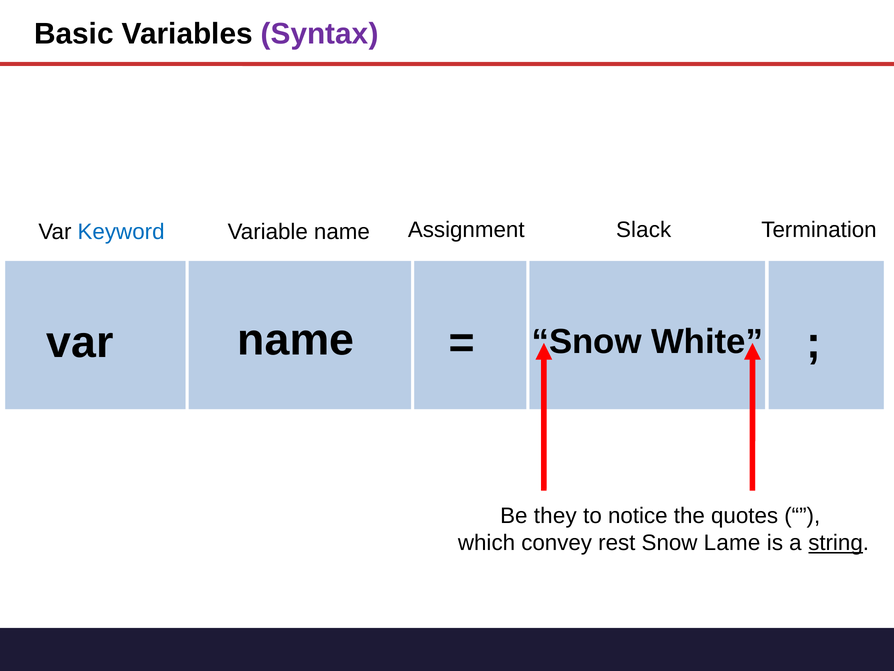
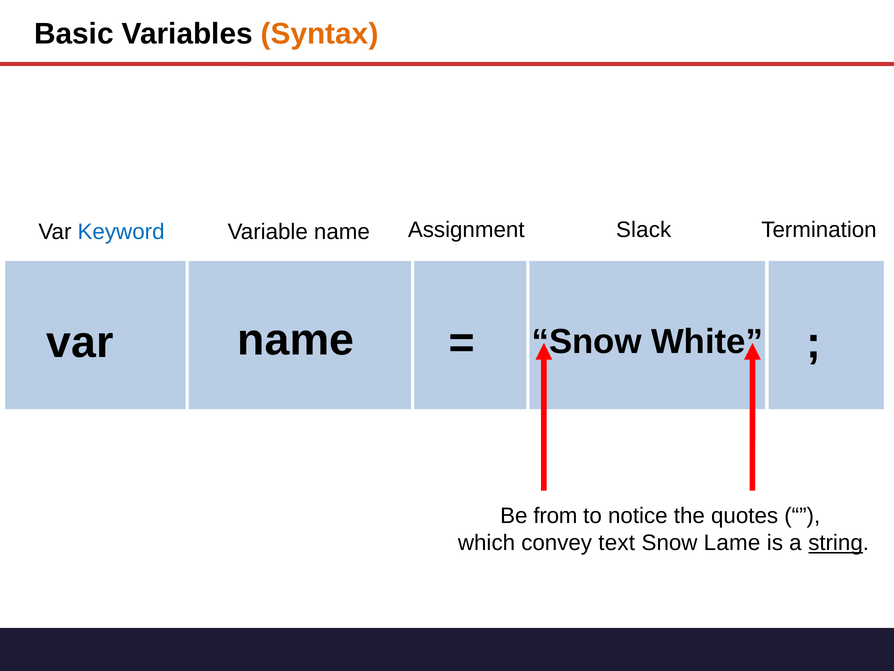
Syntax colour: purple -> orange (320, 34)
they: they -> from (555, 516)
rest: rest -> text (617, 542)
